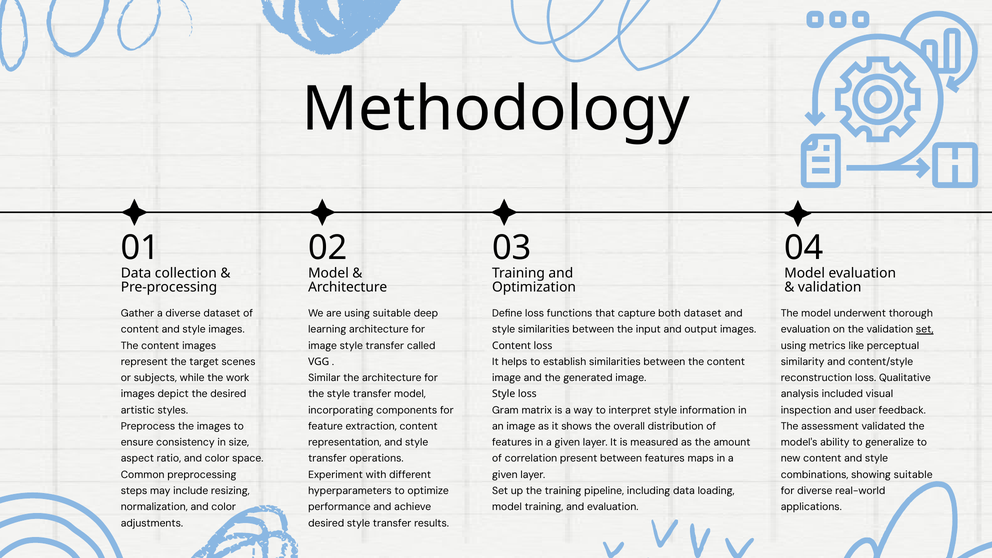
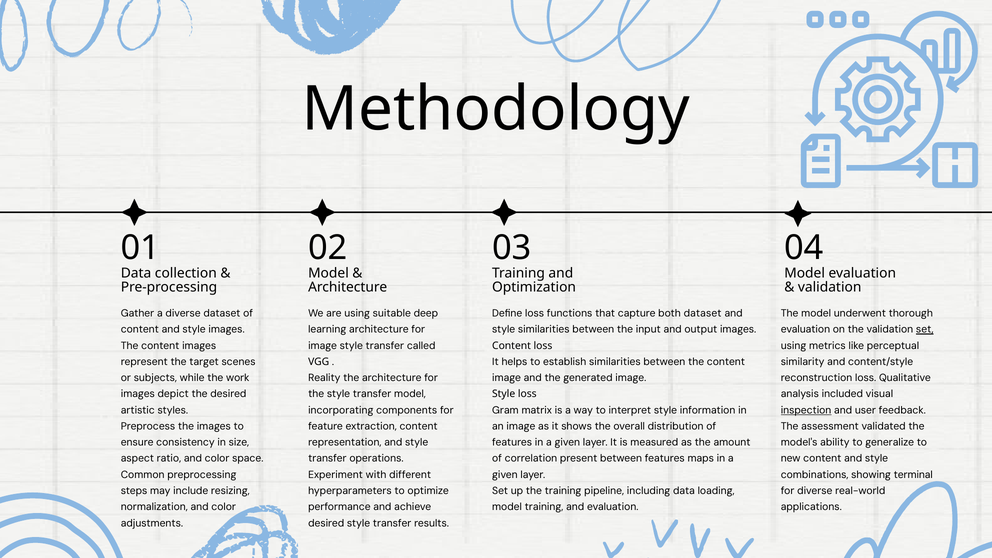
Similar: Similar -> Reality (324, 378)
inspection underline: none -> present (806, 410)
showing suitable: suitable -> terminal (913, 475)
